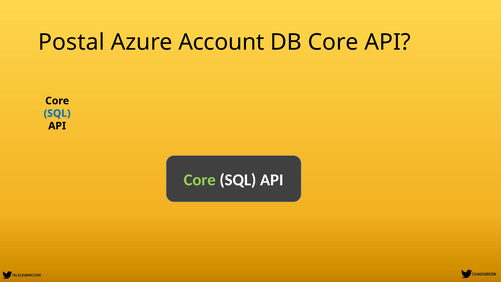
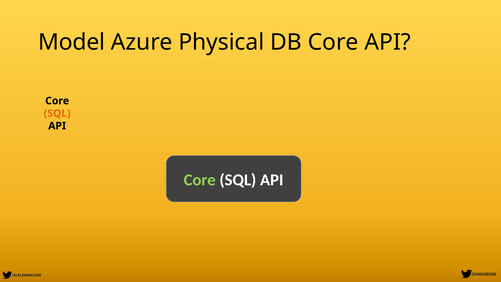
Postal: Postal -> Model (72, 42)
Account: Account -> Physical (221, 42)
SQL colour: blue -> orange (57, 113)
